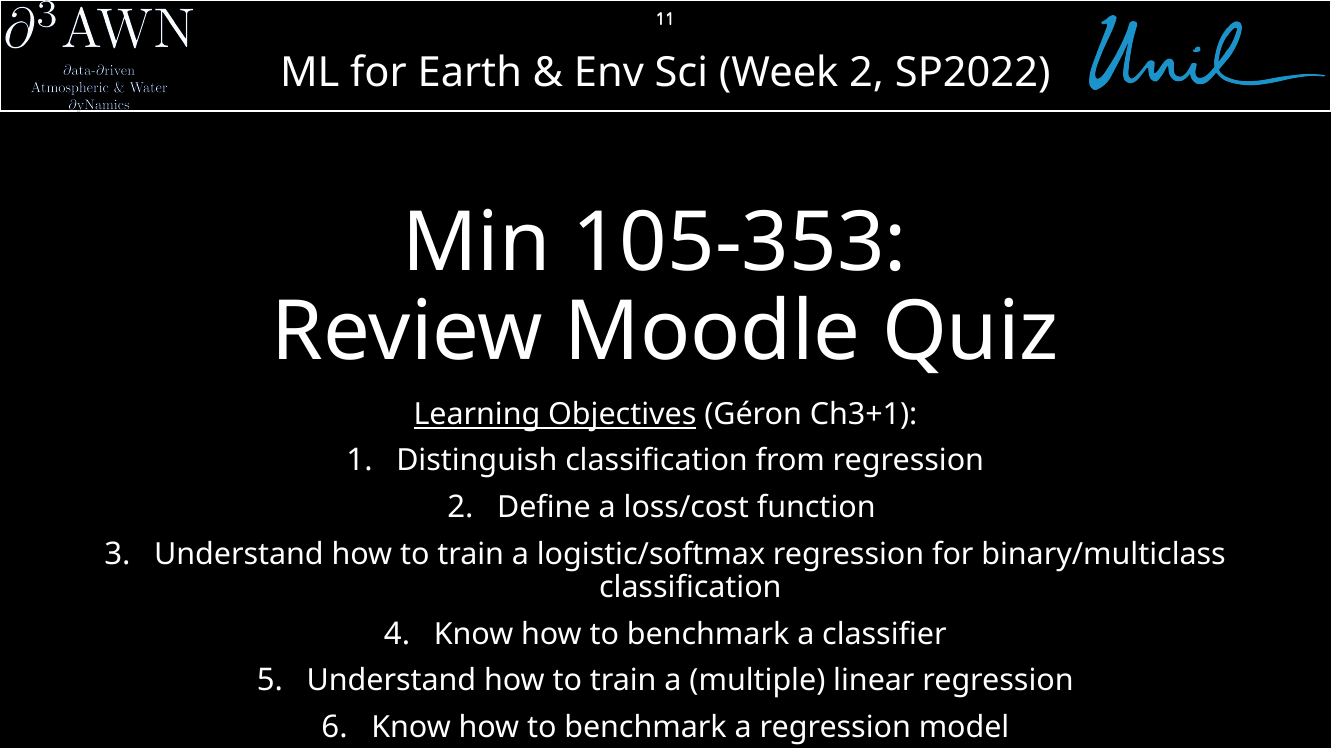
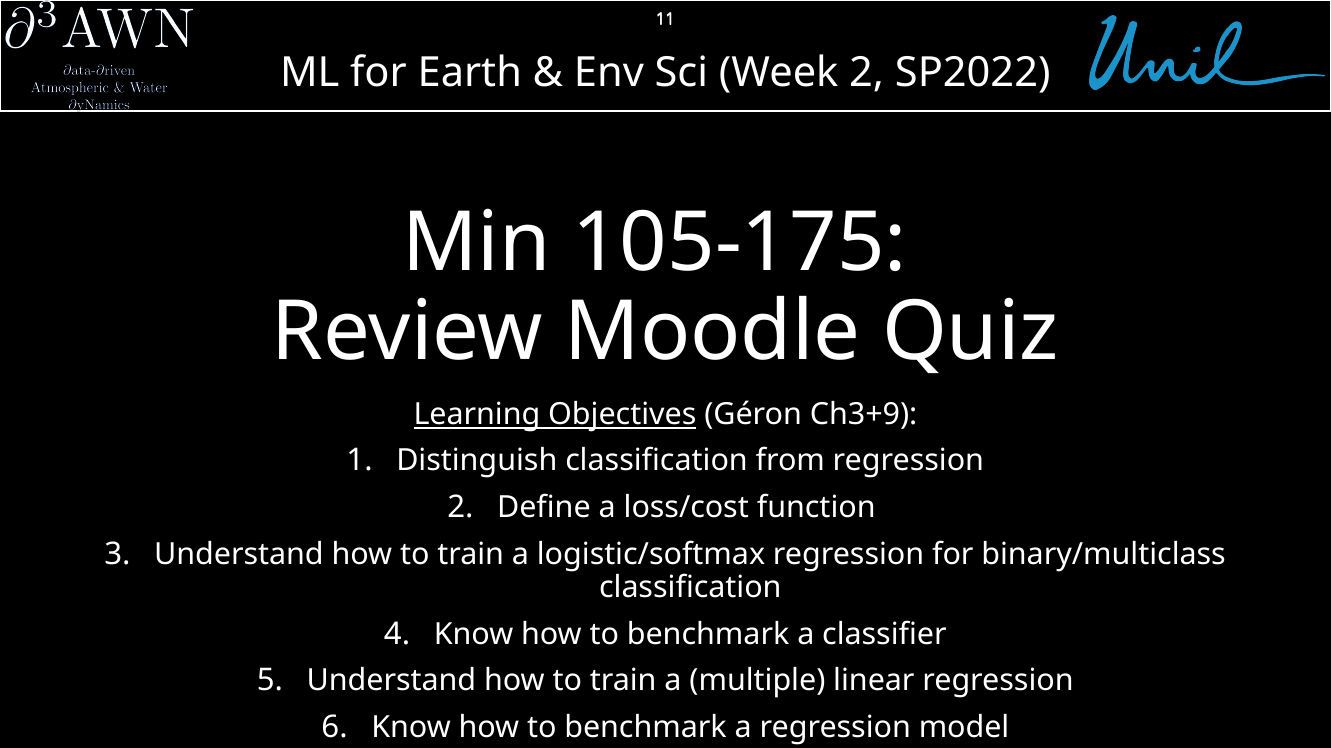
105-353: 105-353 -> 105-175 (740, 243)
Ch3+1: Ch3+1 -> Ch3+9 (864, 415)
